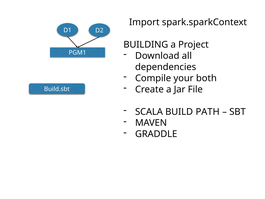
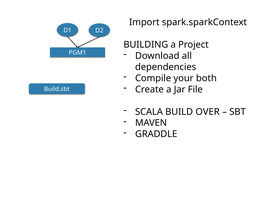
PATH: PATH -> OVER (208, 112)
